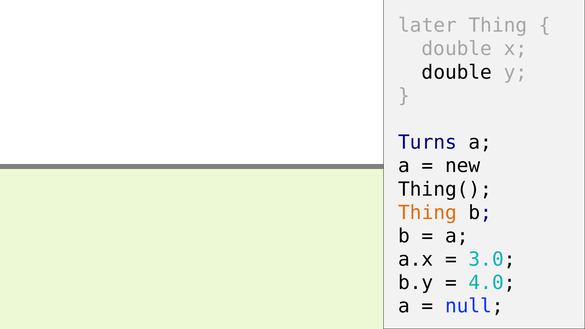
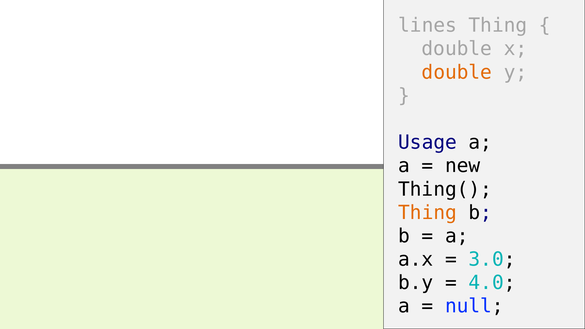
later: later -> lines (428, 25)
double colour: black -> orange (457, 72)
Turns: Turns -> Usage (428, 142)
